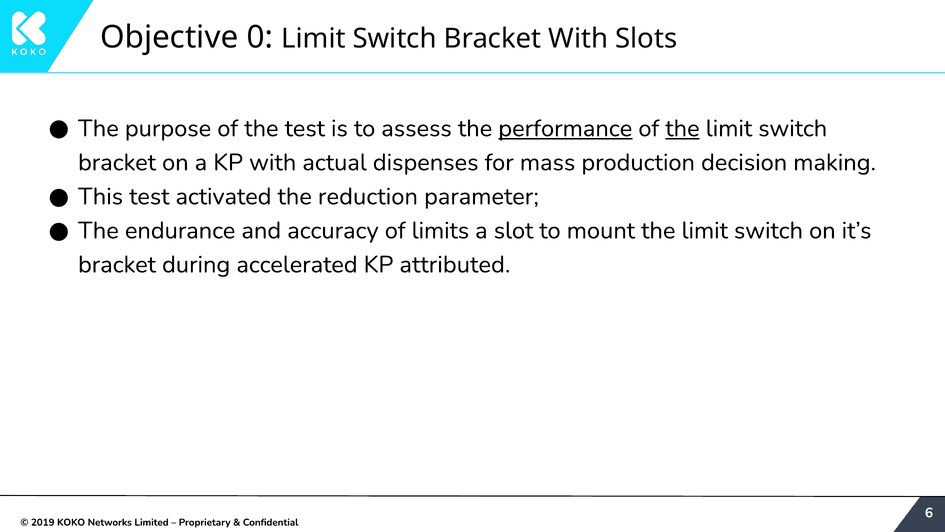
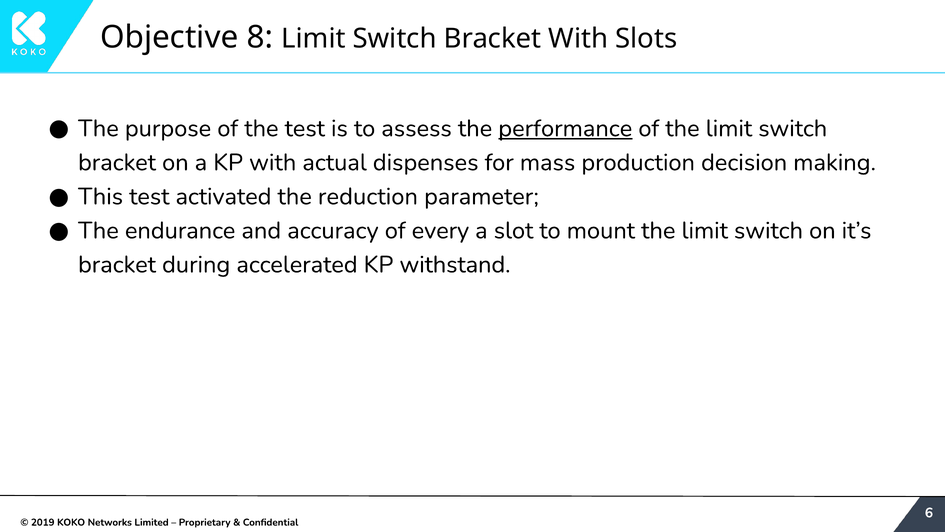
0: 0 -> 8 (260, 37)
the underline: present -> none (682, 128)
limits: limits -> every (440, 230)
attributed: attributed -> withstand (455, 264)
